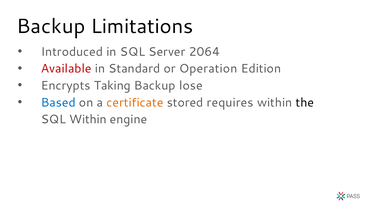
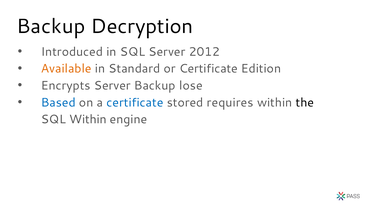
Limitations: Limitations -> Decryption (142, 27)
2064: 2064 -> 2012 (204, 52)
Available colour: red -> orange (66, 69)
or Operation: Operation -> Certificate (208, 69)
Encrypts Taking: Taking -> Server (112, 86)
certificate colour: orange -> blue (135, 103)
